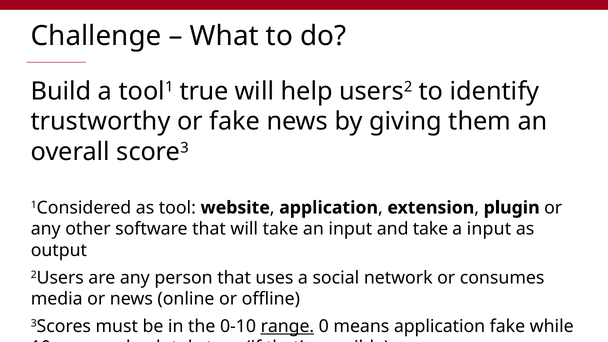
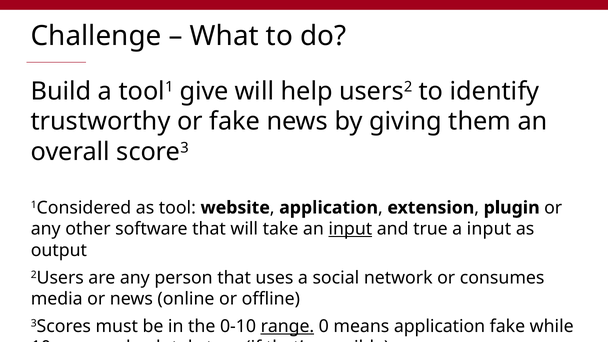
tool1 true: true -> give (204, 91)
input underline: none -> present (350, 229)
and take: take -> true (430, 229)
